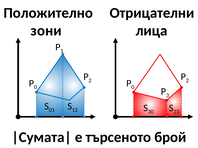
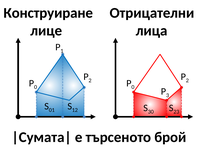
Положително: Положително -> Конструиране (48, 13)
зони: зони -> лице (46, 31)
